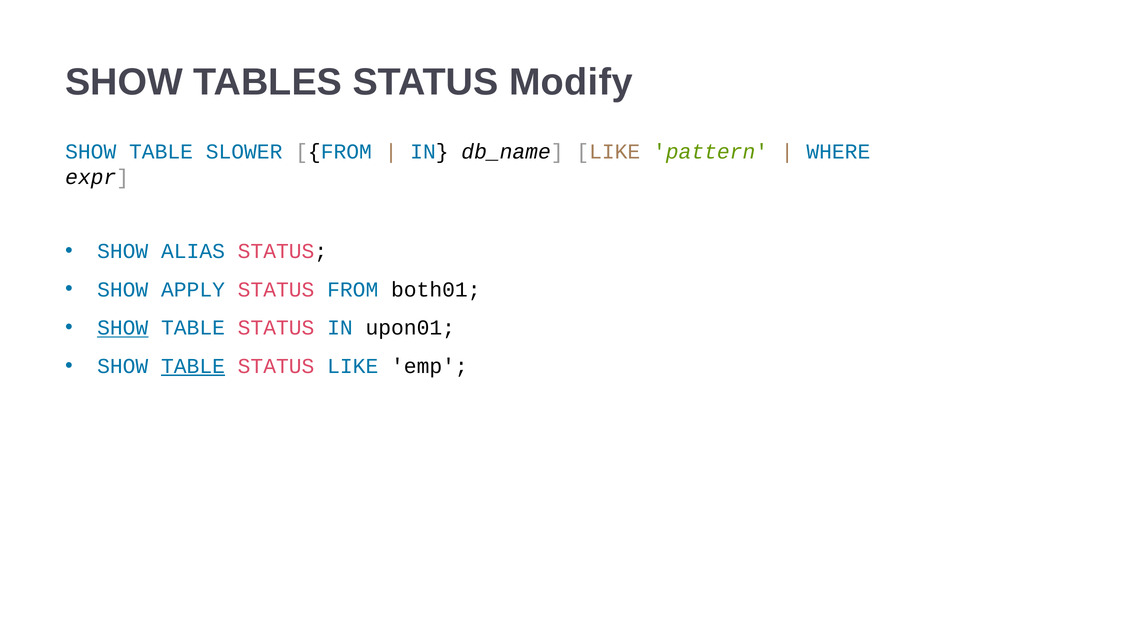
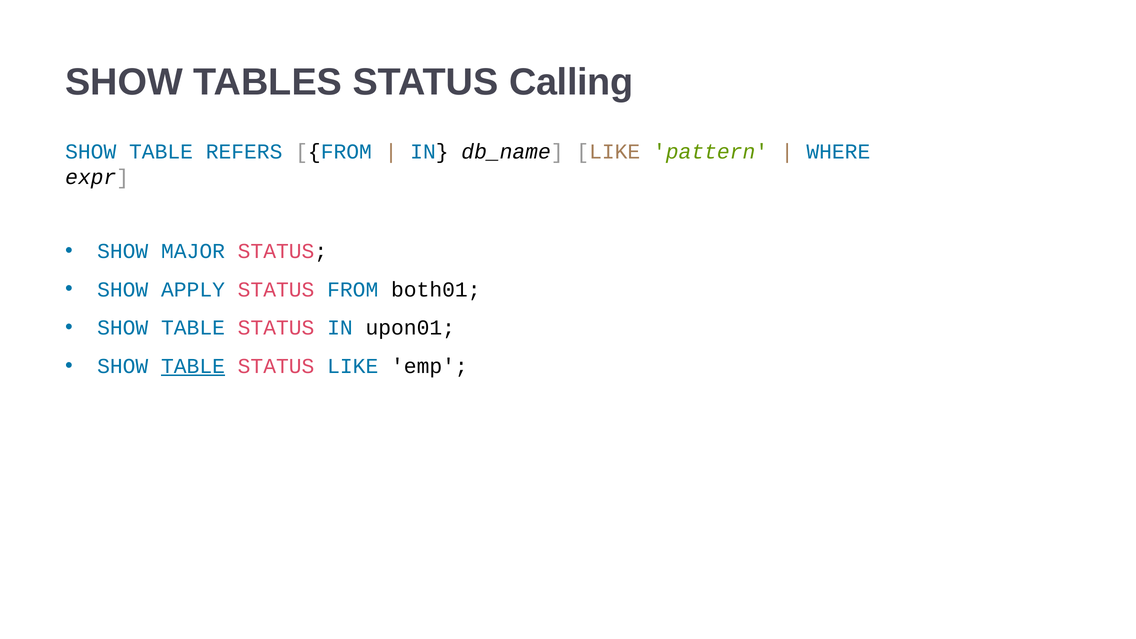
Modify: Modify -> Calling (571, 82)
SLOWER: SLOWER -> REFERS (244, 152)
ALIAS: ALIAS -> MAJOR (193, 251)
SHOW underline: present -> none (123, 328)
